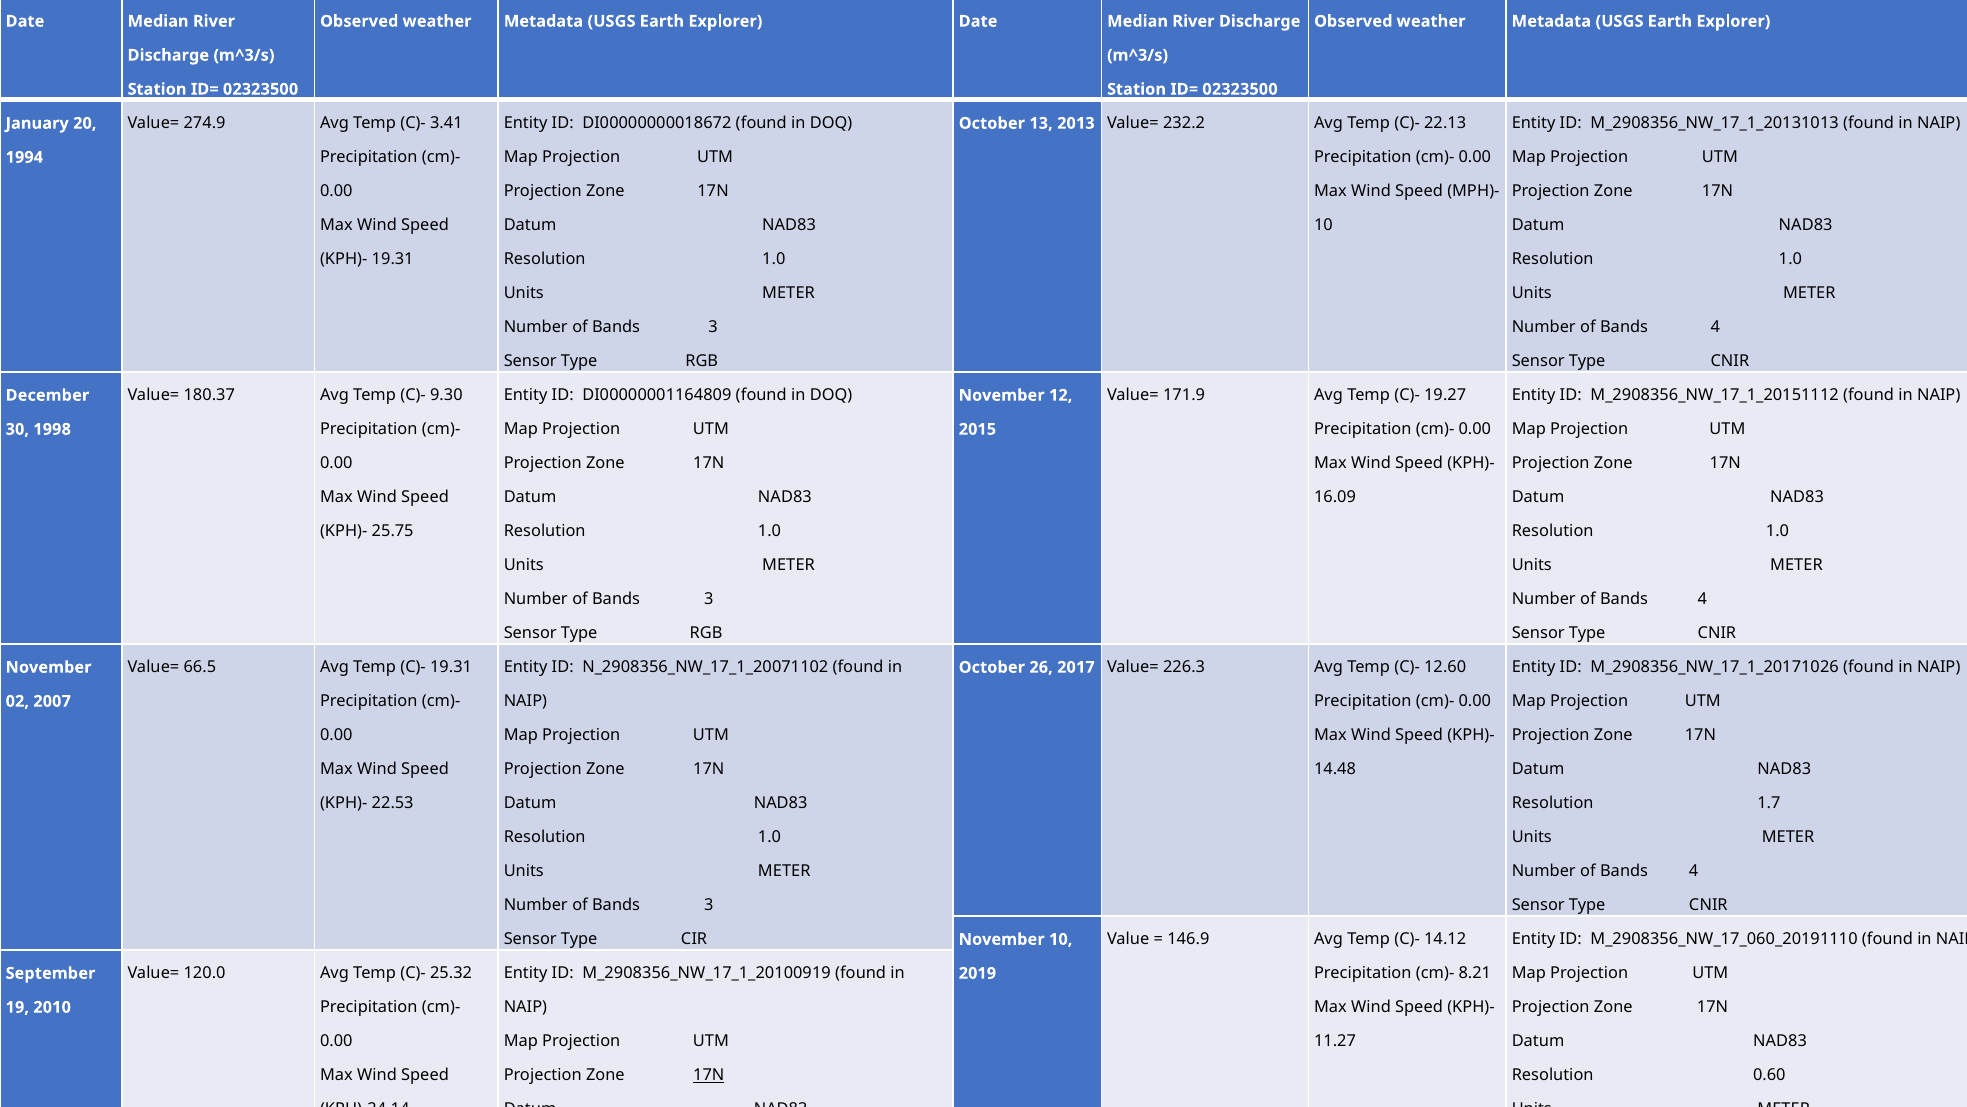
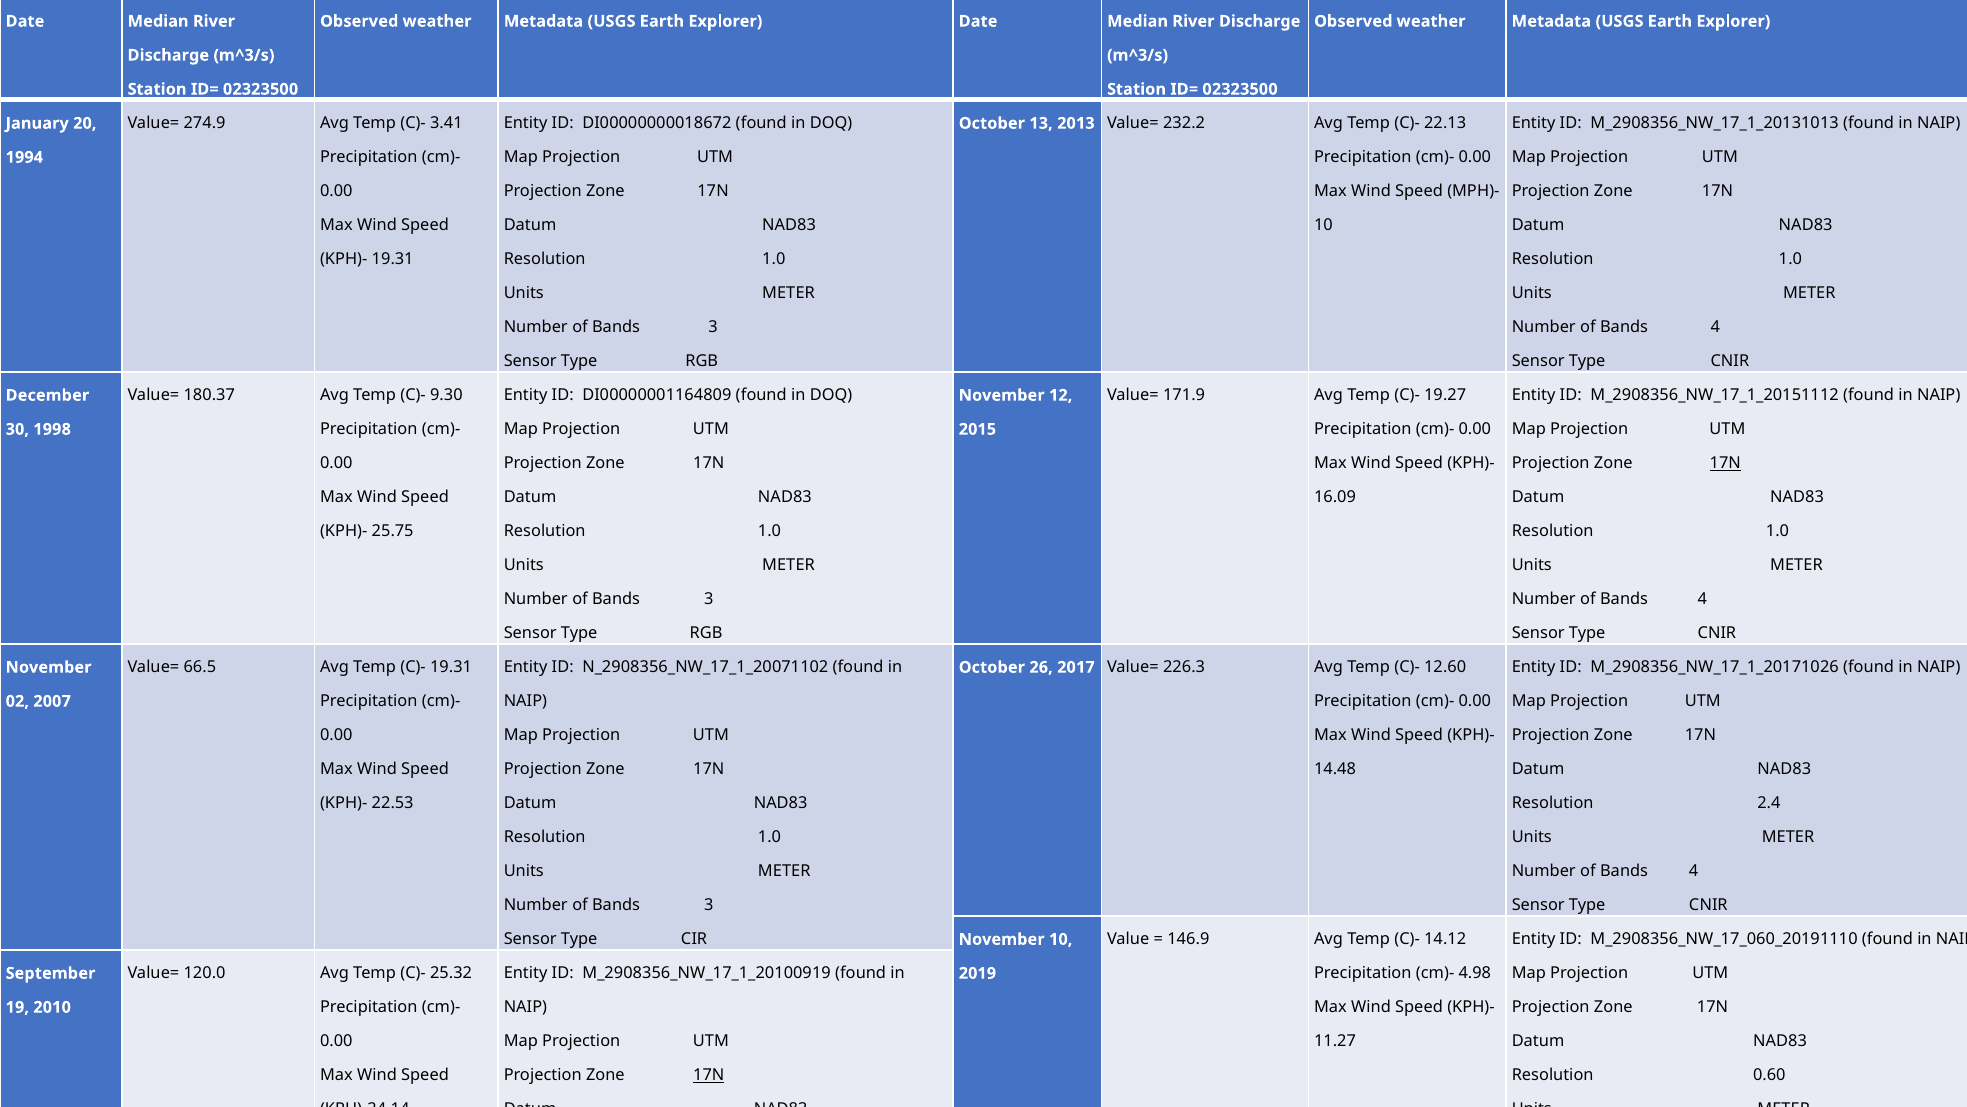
17N underline: none -> present (1725, 463)
1.7: 1.7 -> 2.4 (1769, 803)
8.21: 8.21 -> 4.98 (1475, 973)
